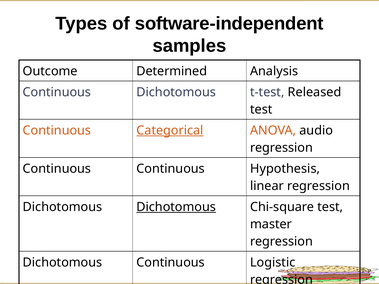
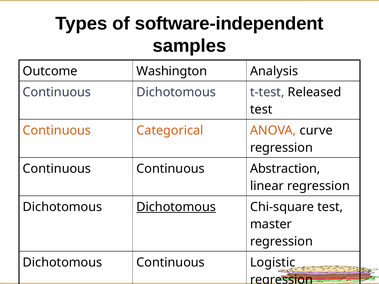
Determined: Determined -> Washington (172, 71)
Categorical underline: present -> none (170, 131)
audio: audio -> curve (316, 131)
Hypothesis: Hypothesis -> Abstraction (285, 169)
